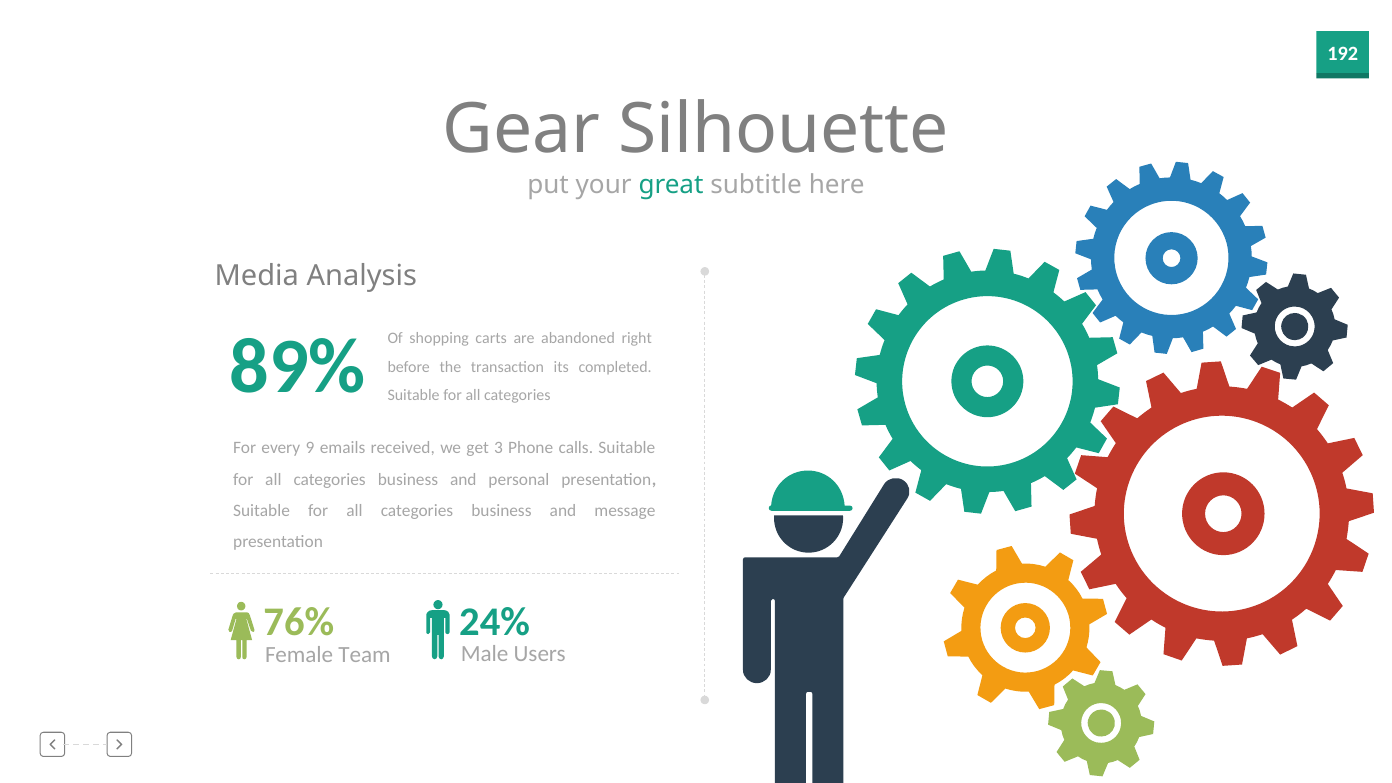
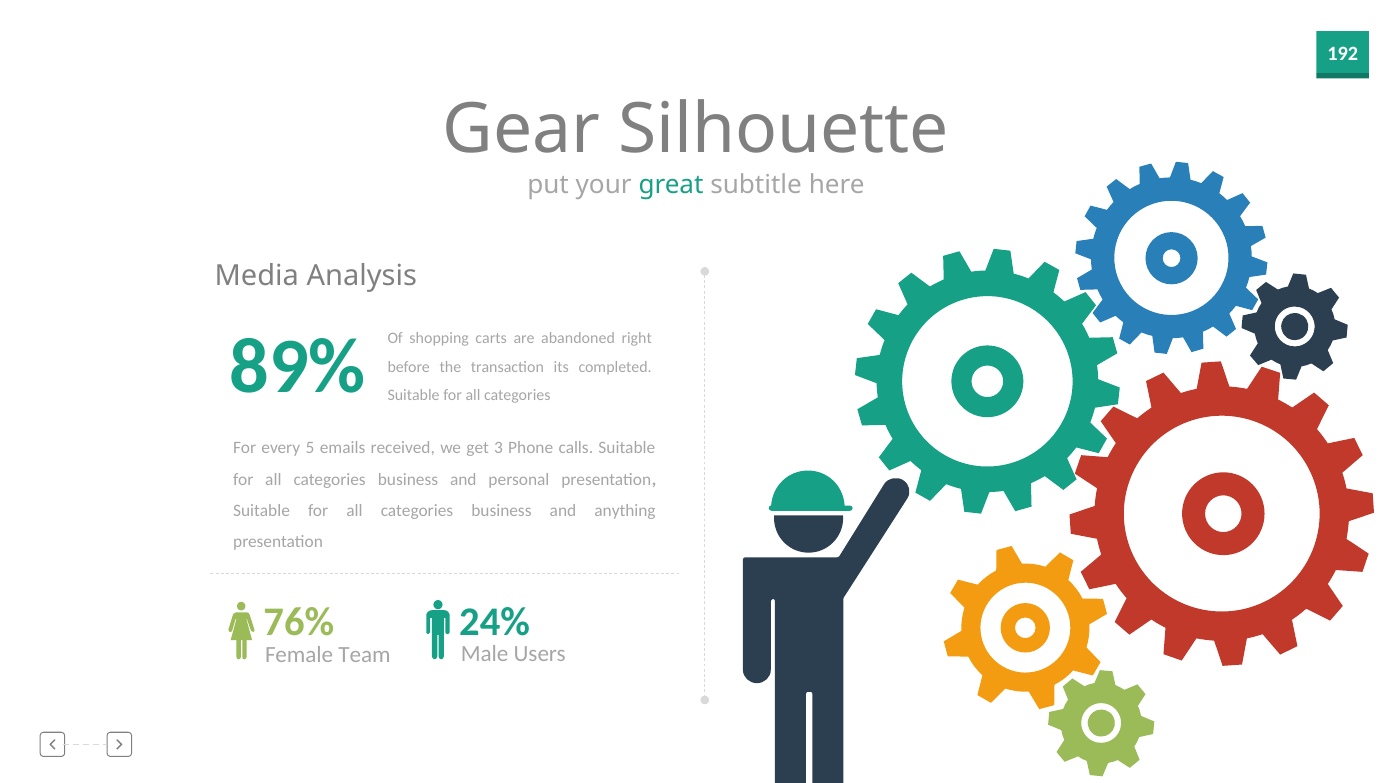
9: 9 -> 5 (310, 448)
message: message -> anything (625, 511)
